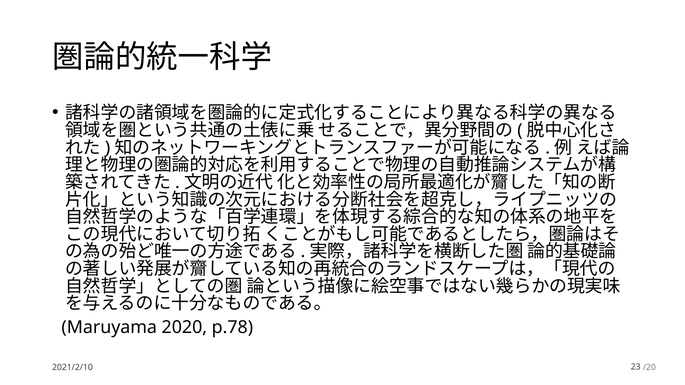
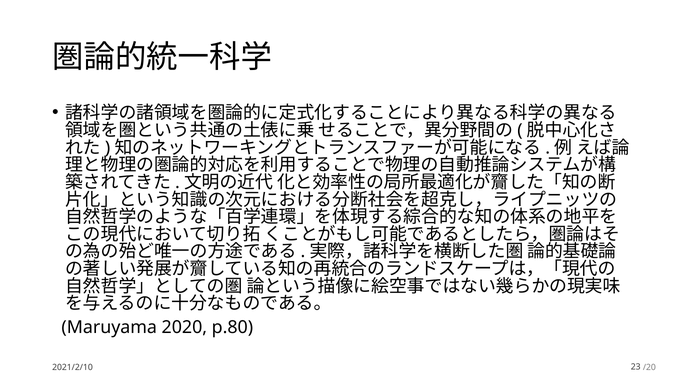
p.78: p.78 -> p.80 (232, 328)
